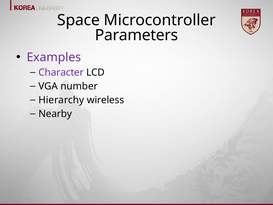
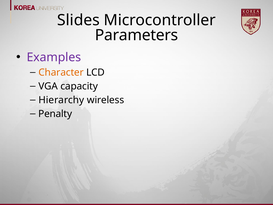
Space: Space -> Slides (78, 20)
Character colour: purple -> orange (61, 72)
number: number -> capacity (79, 86)
Nearby: Nearby -> Penalty (55, 114)
